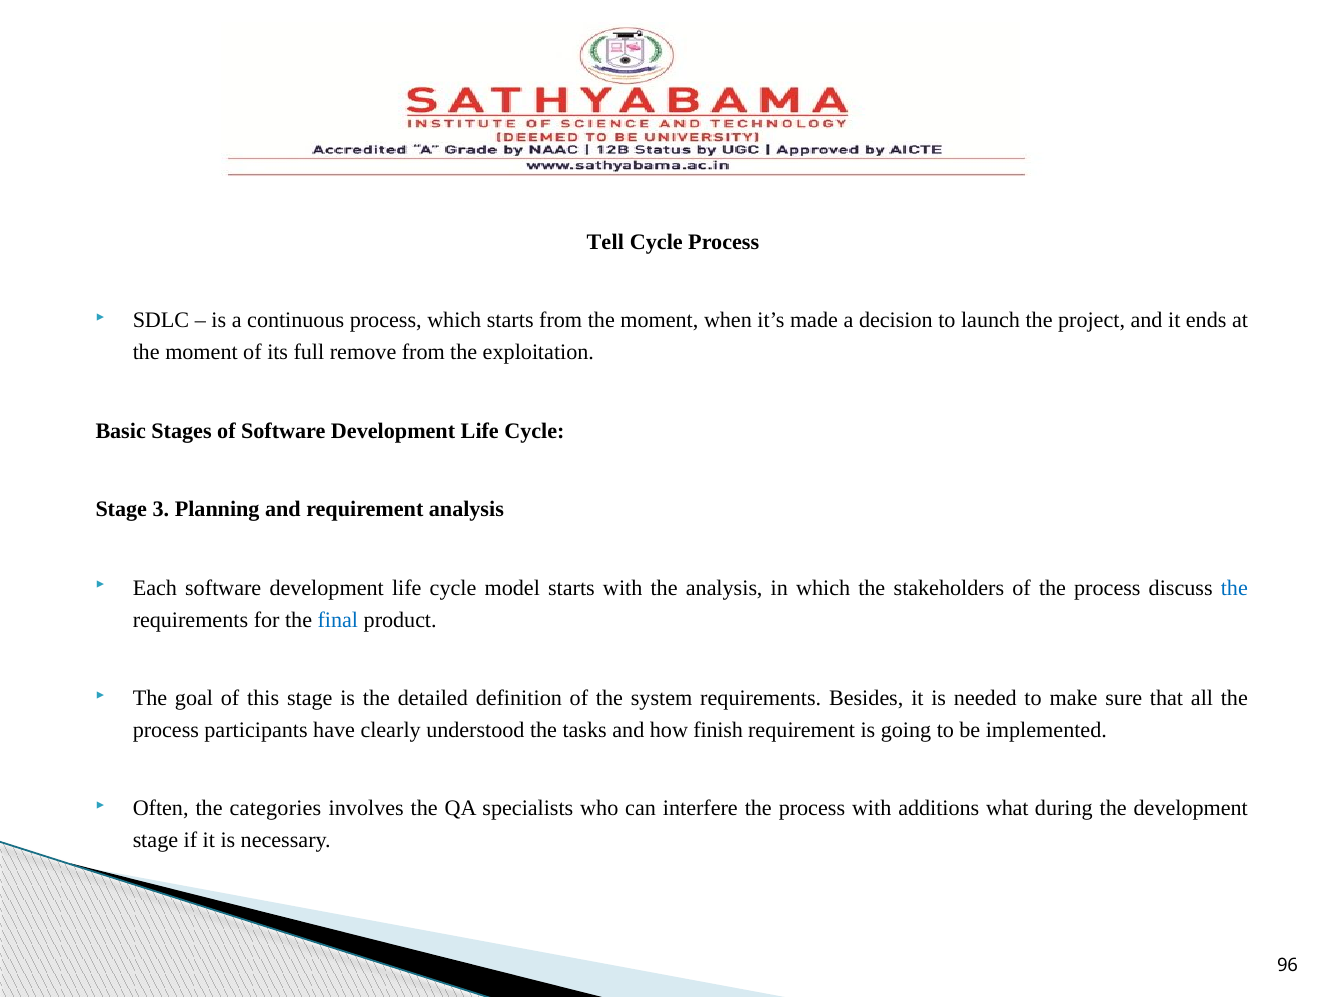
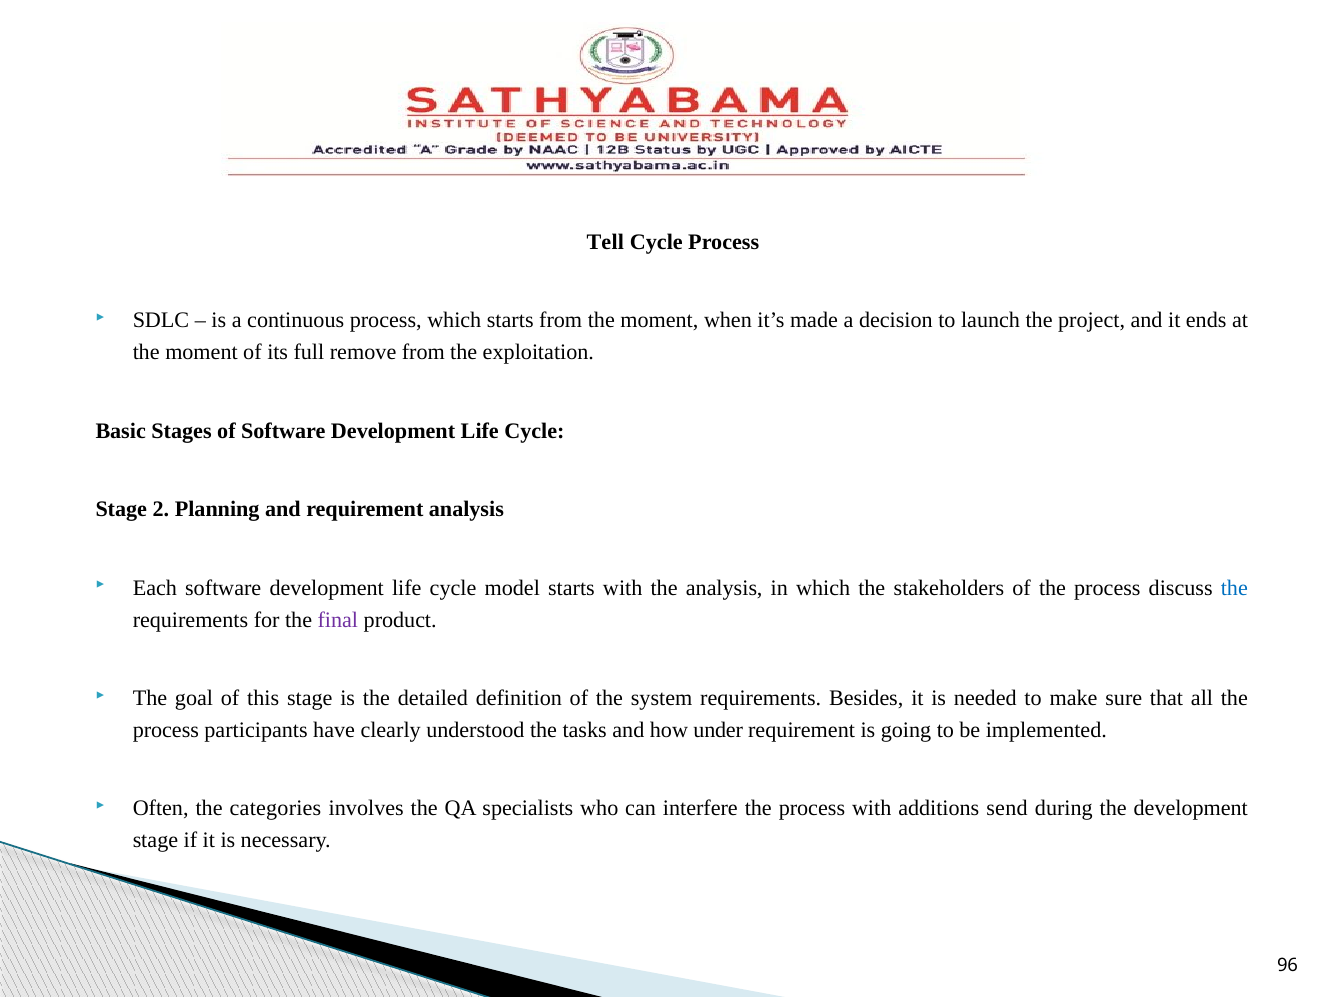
3: 3 -> 2 (161, 510)
final colour: blue -> purple (338, 620)
finish: finish -> under (718, 731)
what: what -> send (1007, 809)
